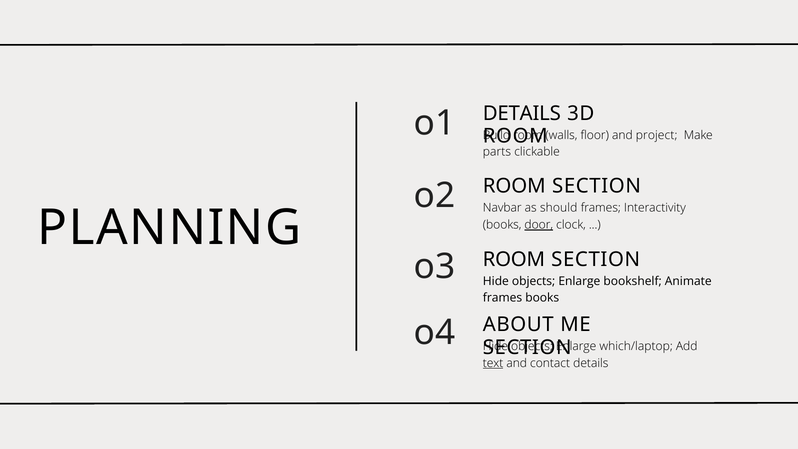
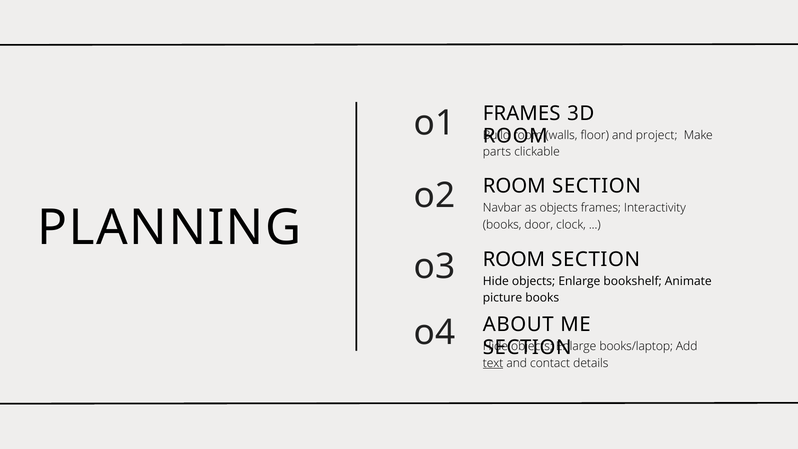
o1 DETAILS: DETAILS -> FRAMES (522, 113)
as should: should -> objects (559, 208)
door underline: present -> none (539, 225)
frames: frames -> picture (503, 298)
which/laptop: which/laptop -> books/laptop (636, 346)
